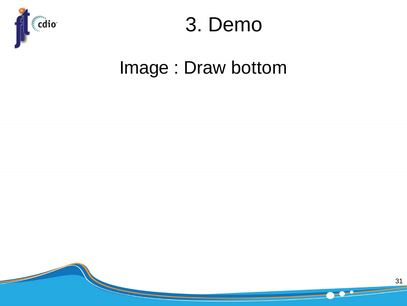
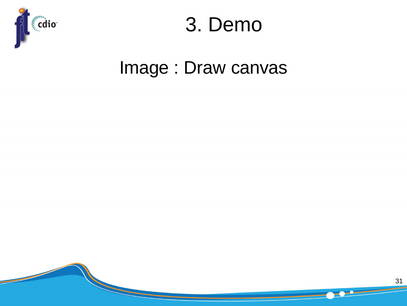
bottom: bottom -> canvas (259, 68)
